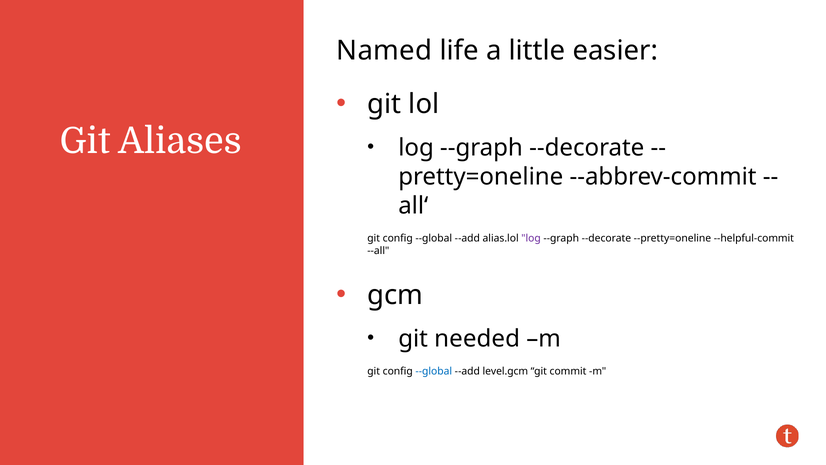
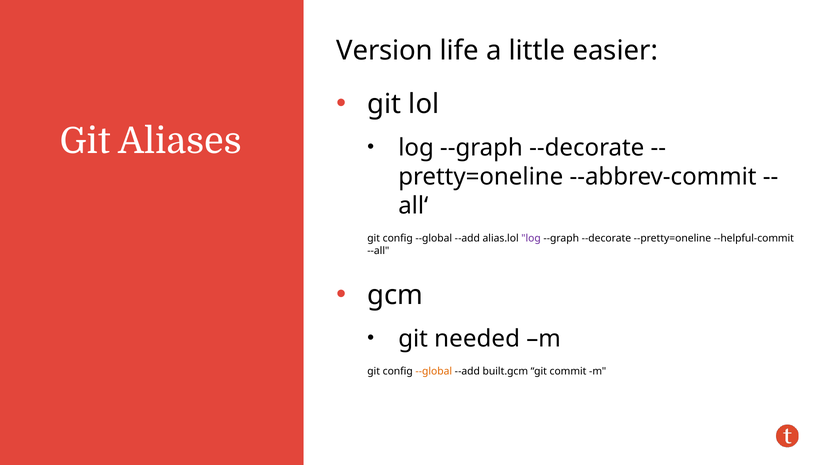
Named: Named -> Version (385, 51)
--global colour: blue -> orange (434, 371)
level.gcm: level.gcm -> built.gcm (505, 371)
